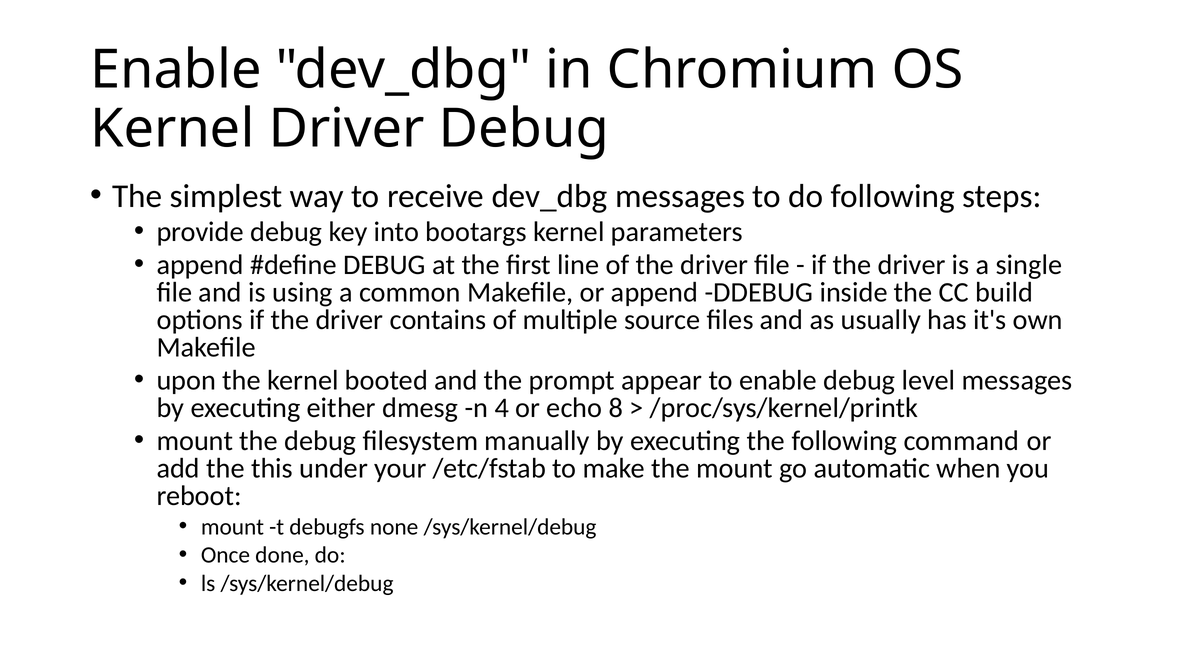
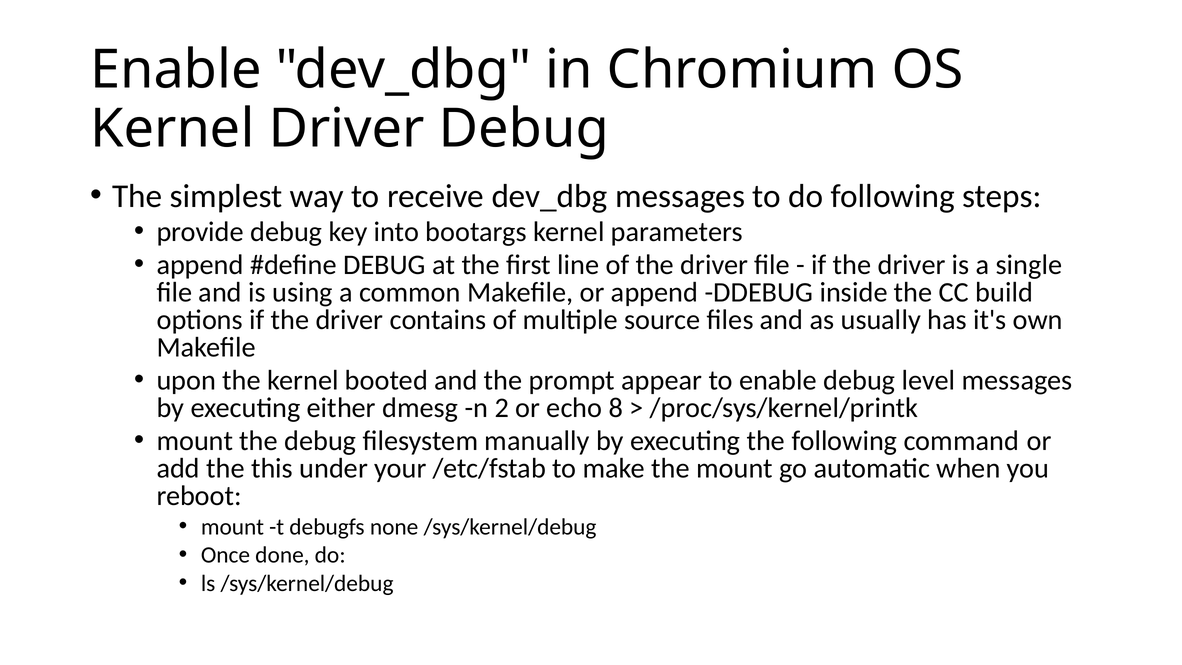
4: 4 -> 2 (502, 408)
